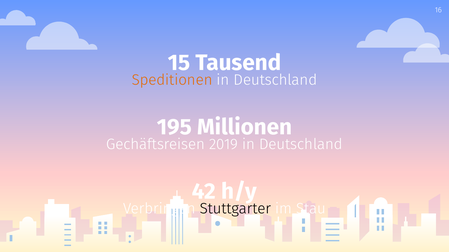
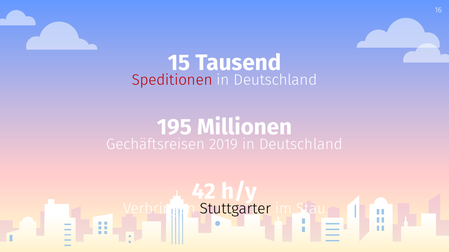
Speditionen colour: orange -> red (172, 80)
